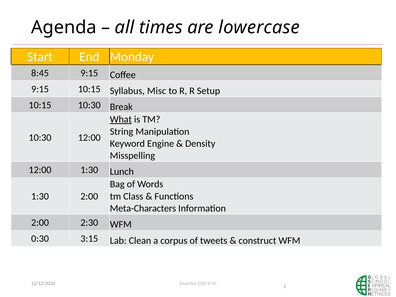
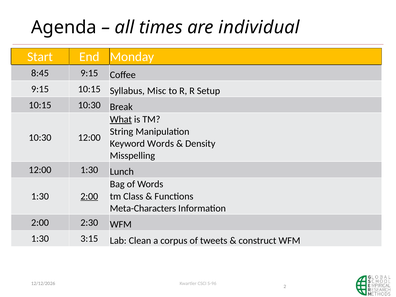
lowercase: lowercase -> individual (259, 27)
Keyword Engine: Engine -> Words (161, 144)
2:00 underline: none -> present (89, 196)
0:30: 0:30 -> 1:30 (40, 239)
